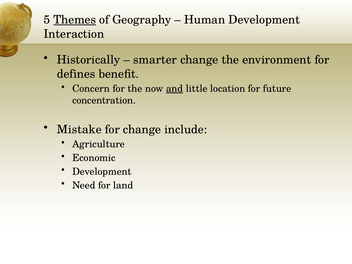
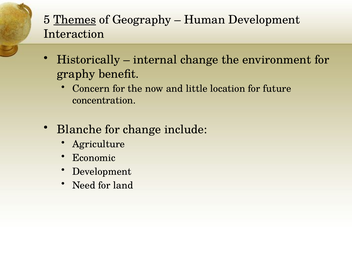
smarter: smarter -> internal (155, 60)
defines: defines -> graphy (76, 74)
and underline: present -> none (175, 89)
Mistake: Mistake -> Blanche (79, 129)
